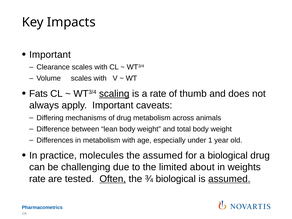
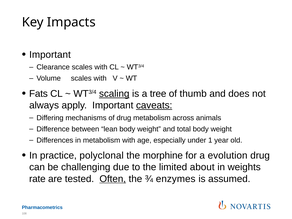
a rate: rate -> tree (158, 94)
caveats underline: none -> present (154, 105)
molecules: molecules -> polyclonal (102, 155)
the assumed: assumed -> morphine (163, 155)
a biological: biological -> evolution (228, 155)
¾ biological: biological -> enzymes (176, 179)
assumed underline: present -> none (229, 179)
